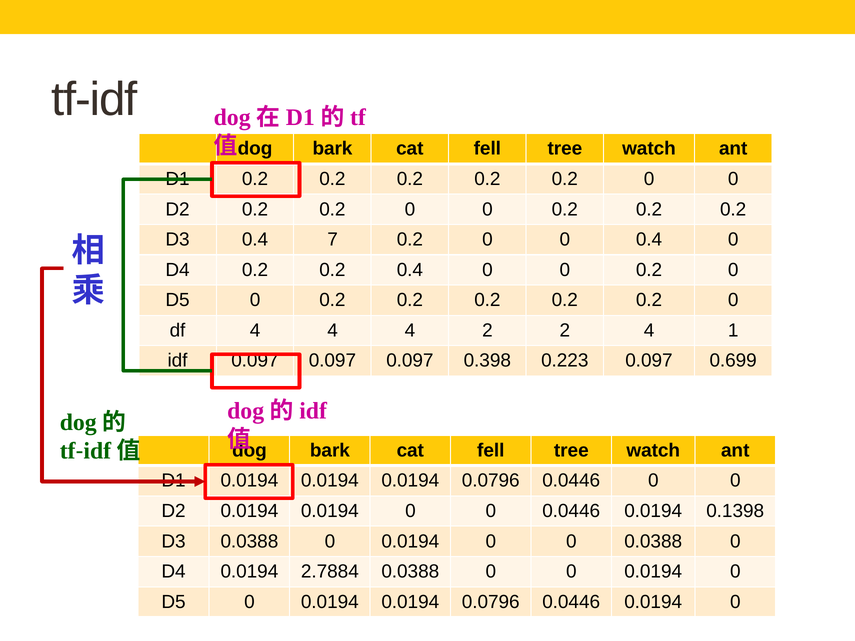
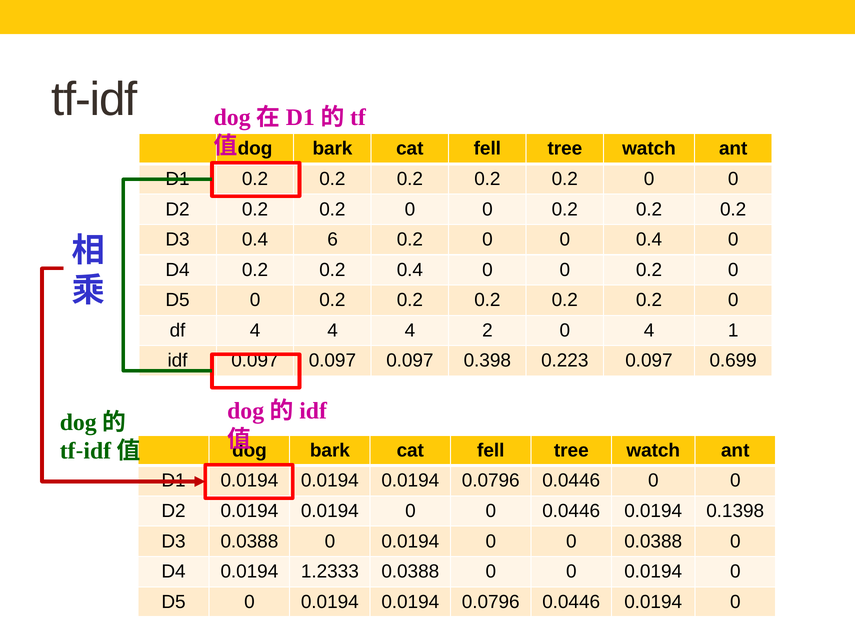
7: 7 -> 6 (333, 240)
2 2: 2 -> 0 (565, 331)
2.7884: 2.7884 -> 1.2333 (330, 572)
